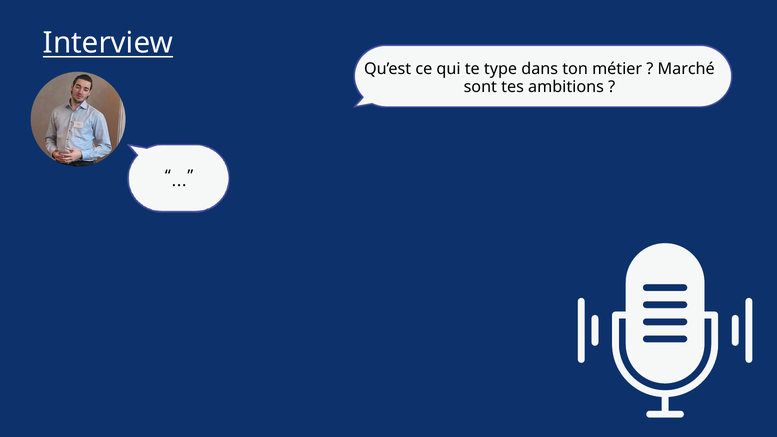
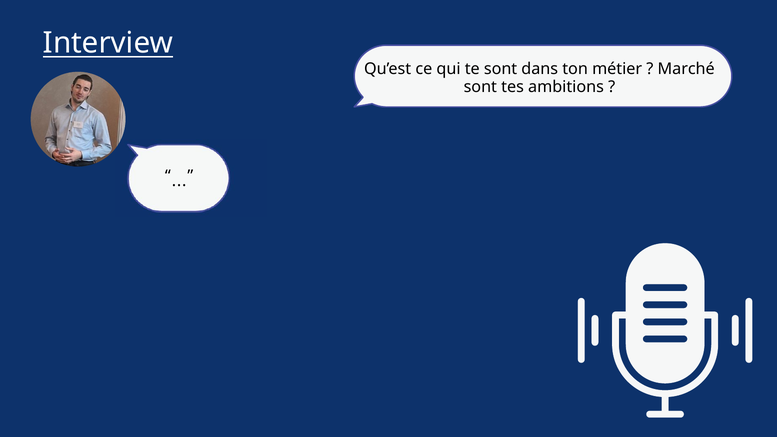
te type: type -> sont (501, 69)
